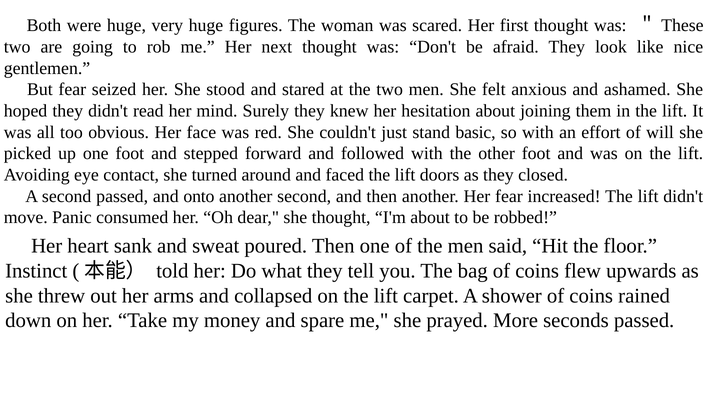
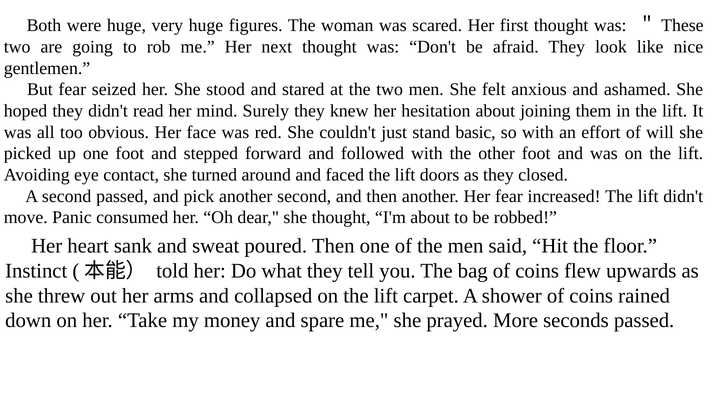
onto: onto -> pick (199, 196)
